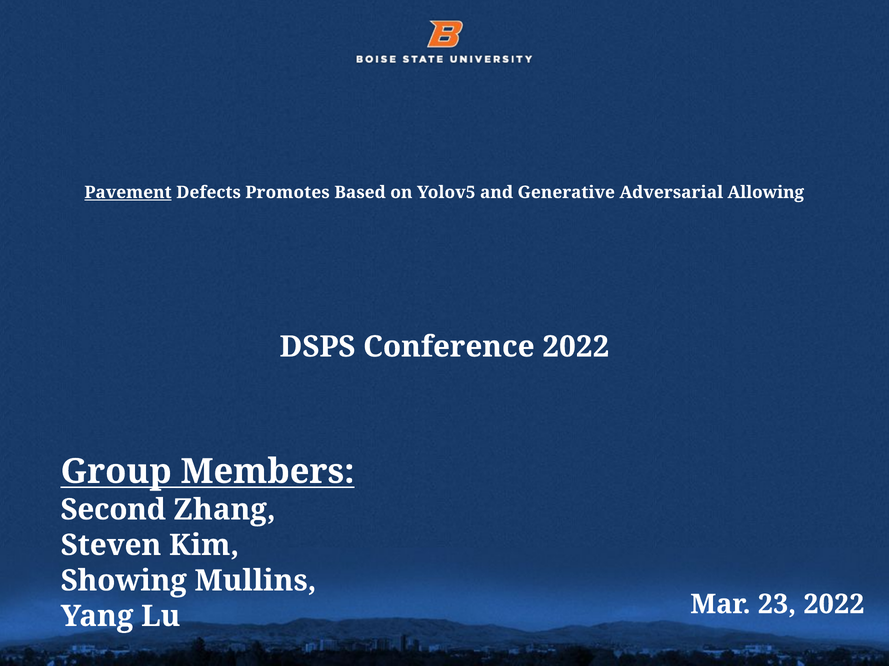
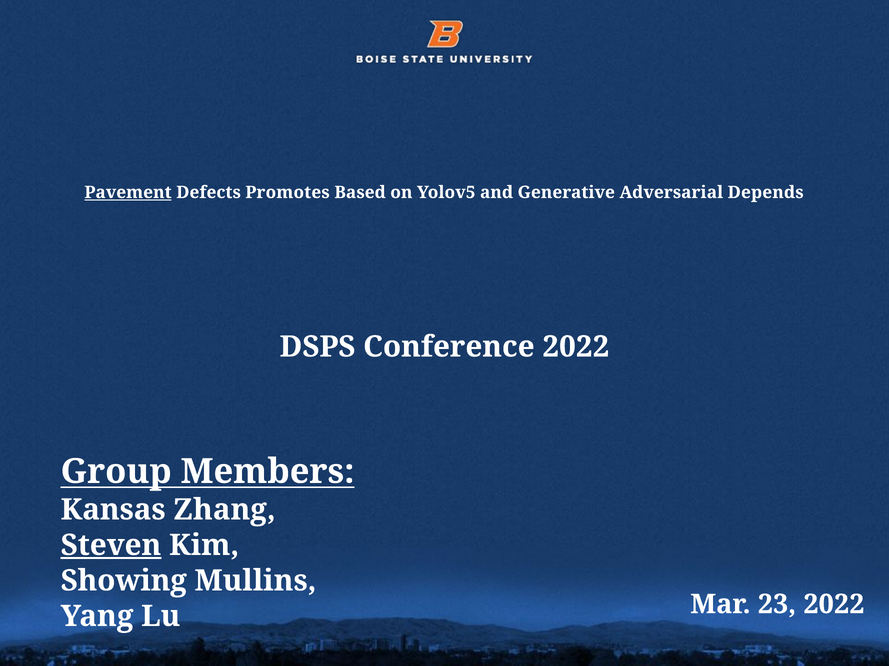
Allowing: Allowing -> Depends (766, 193)
Second: Second -> Kansas (113, 510)
Steven underline: none -> present (111, 546)
